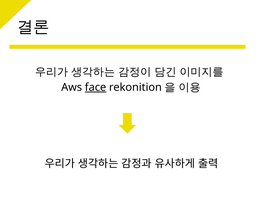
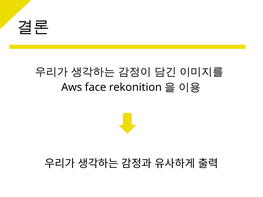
face underline: present -> none (96, 87)
